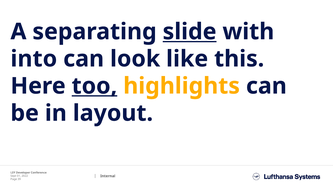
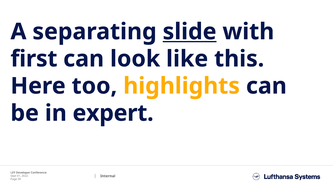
into: into -> first (34, 59)
too underline: present -> none (94, 86)
layout: layout -> expert (113, 113)
